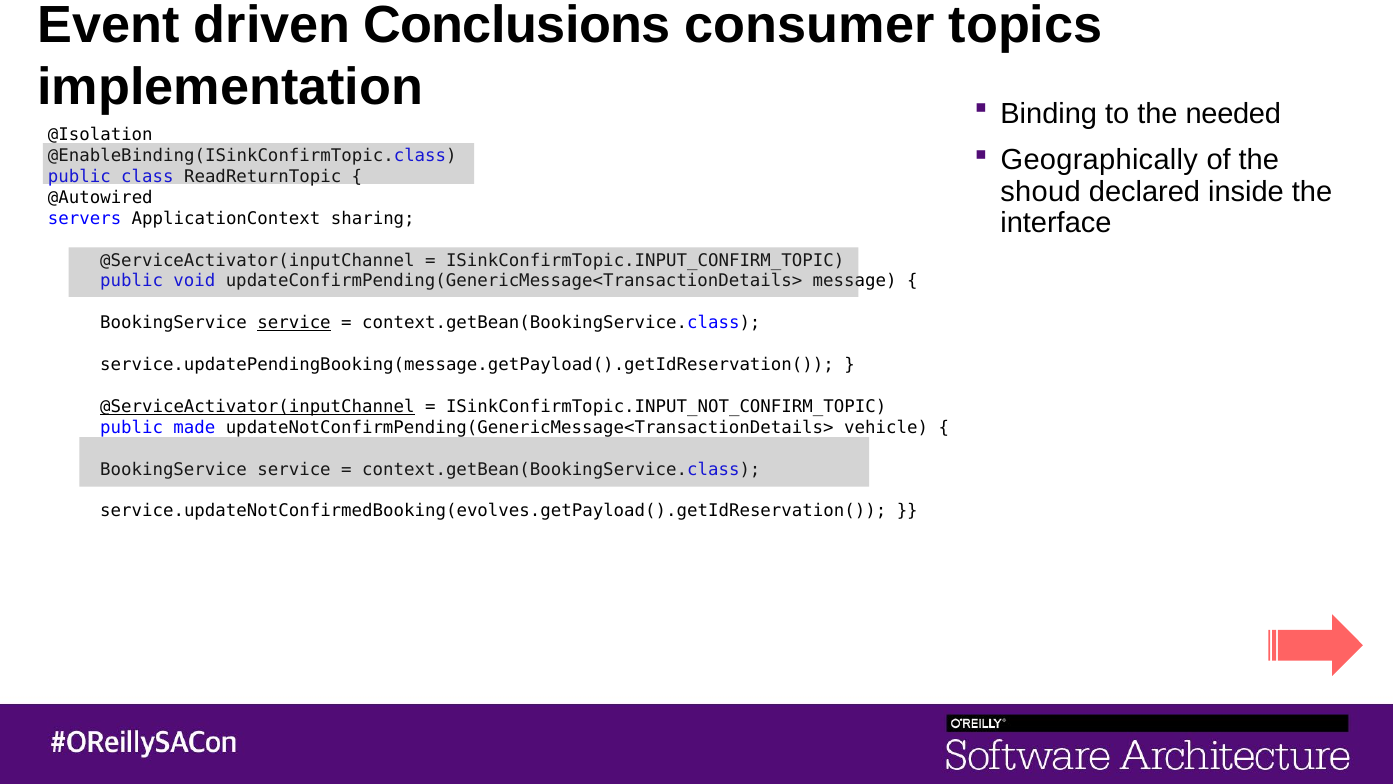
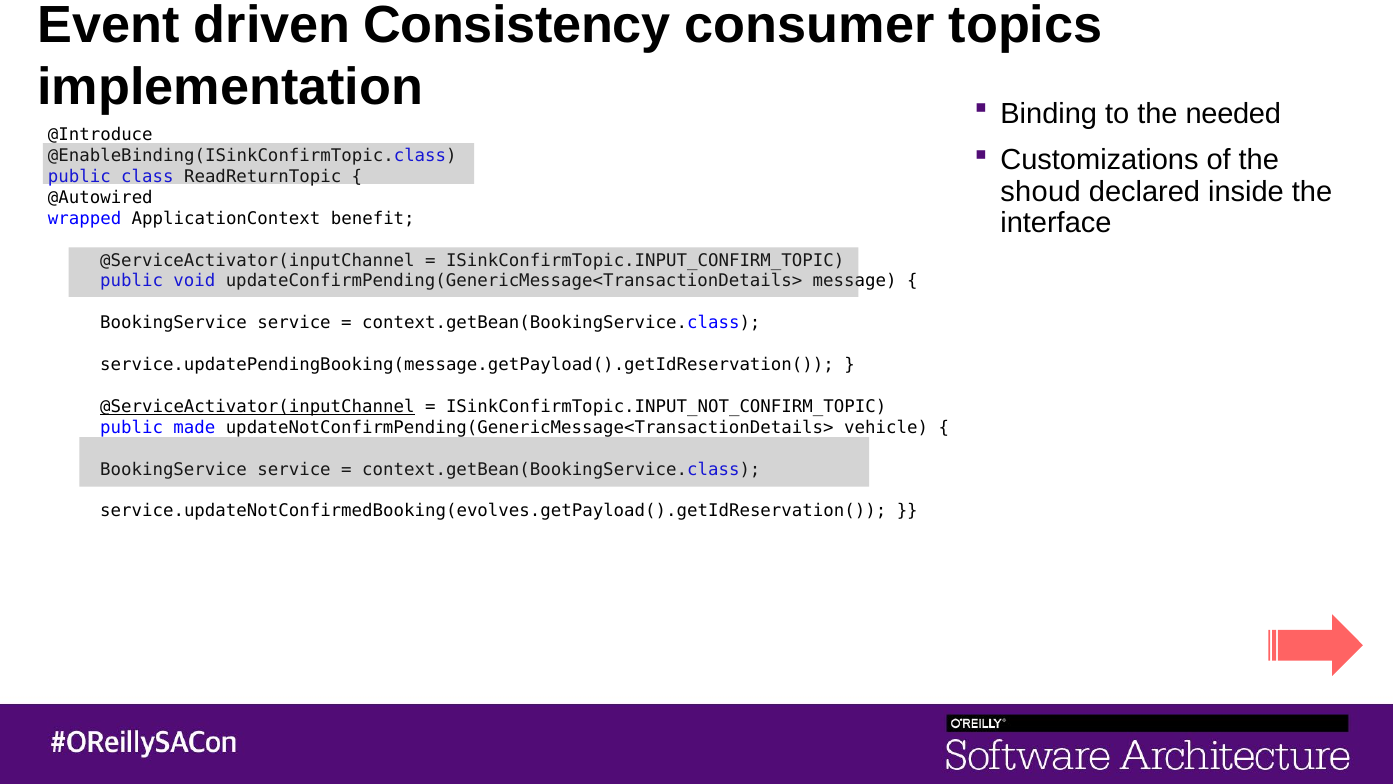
Conclusions: Conclusions -> Consistency (517, 25)
@Isolation: @Isolation -> @Introduce (100, 135)
Geographically: Geographically -> Customizations (1099, 160)
servers: servers -> wrapped (85, 218)
sharing: sharing -> benefit (373, 218)
service underline: present -> none (294, 323)
